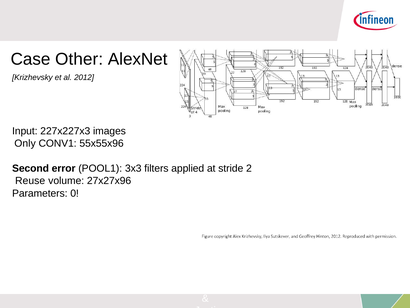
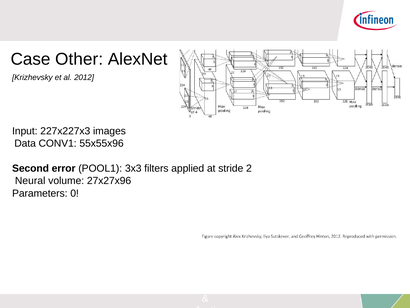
Only: Only -> Data (25, 143)
Reuse: Reuse -> Neural (30, 181)
